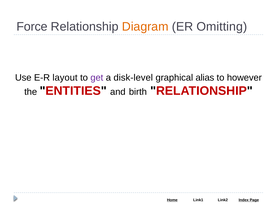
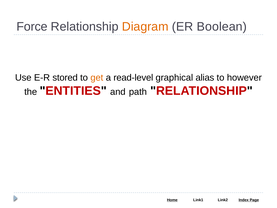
Omitting: Omitting -> Boolean (222, 27)
layout: layout -> stored (65, 77)
get colour: purple -> orange (97, 77)
disk-level: disk-level -> read-level (133, 77)
birth: birth -> path (138, 92)
